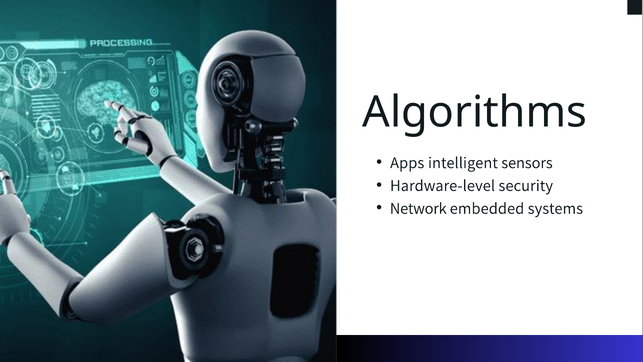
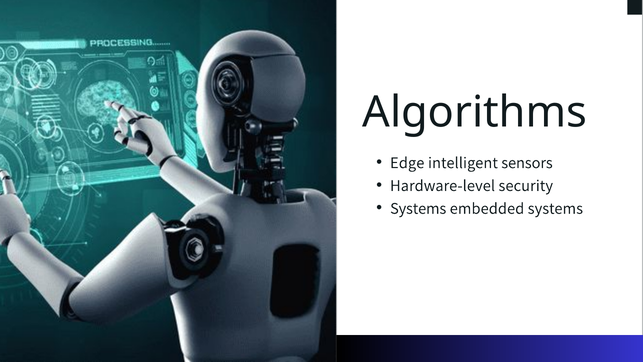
Apps: Apps -> Edge (407, 163)
Network: Network -> Systems (418, 208)
